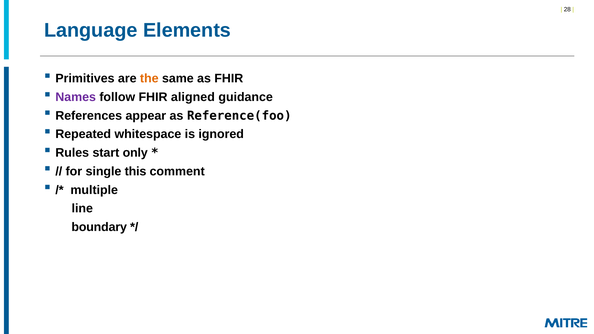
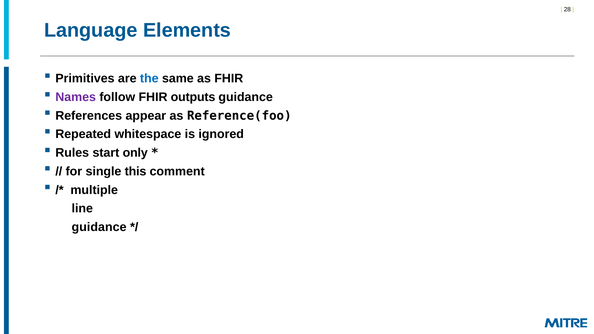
the colour: orange -> blue (149, 79)
aligned: aligned -> outputs (193, 97)
boundary: boundary -> guidance (99, 227)
